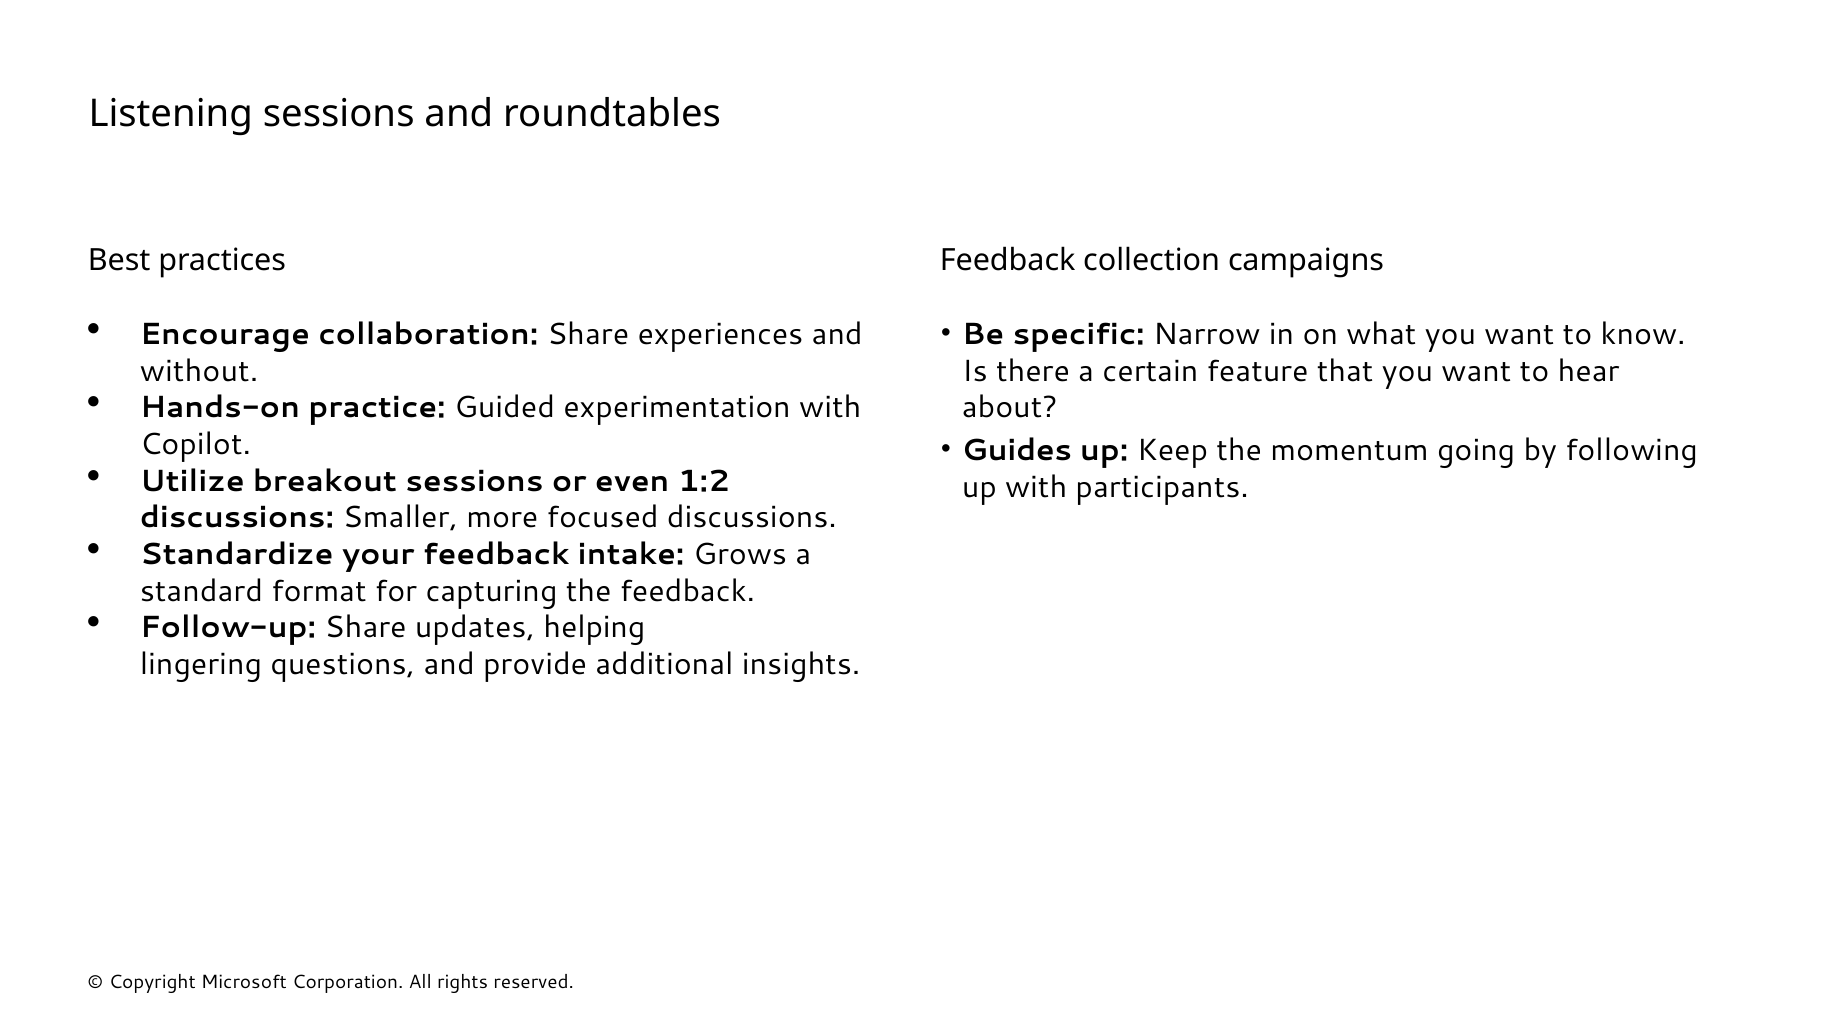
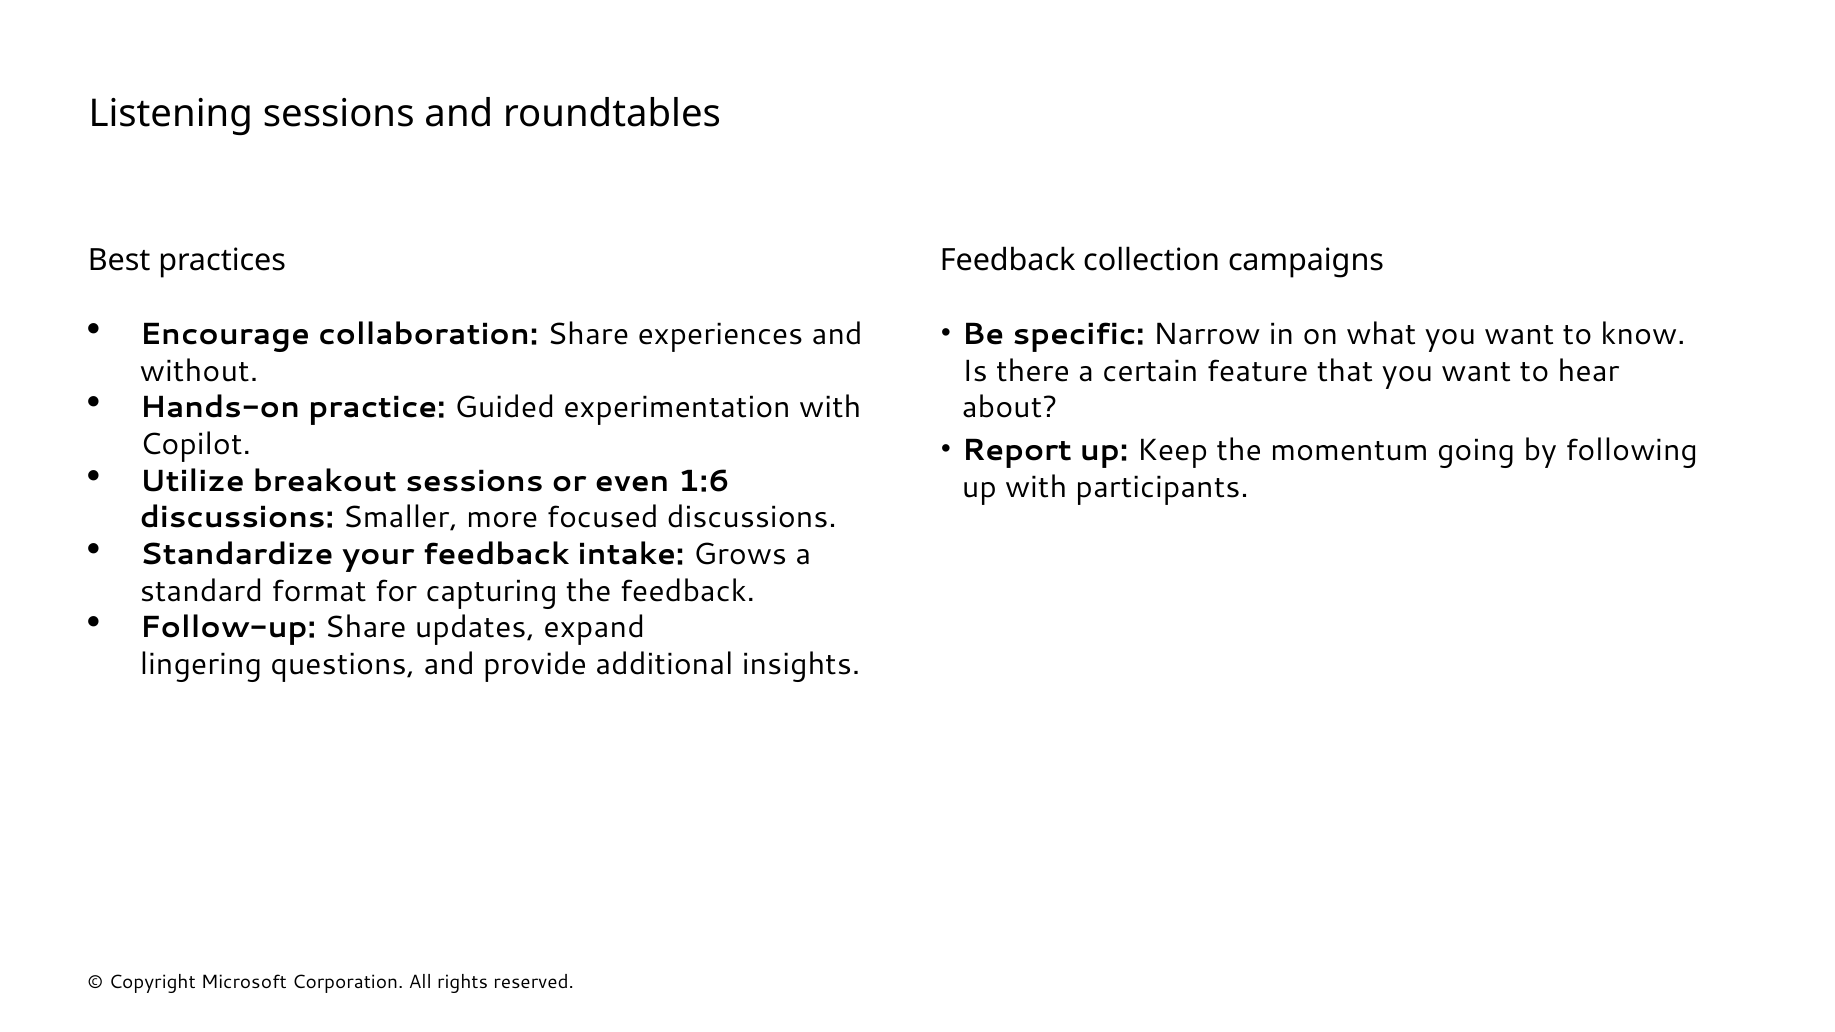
Guides: Guides -> Report (1017, 451)
1:2: 1:2 -> 1:6 (704, 481)
helping: helping -> expand (594, 628)
